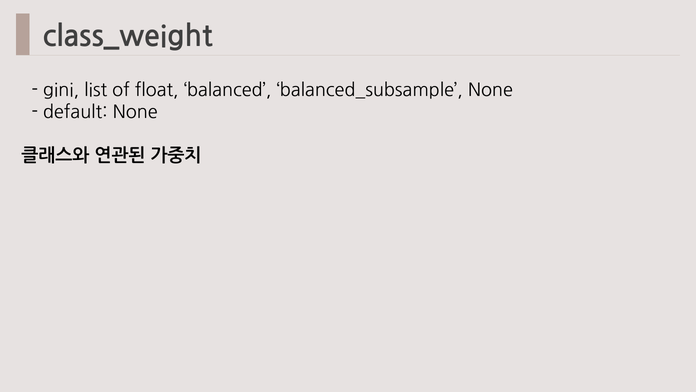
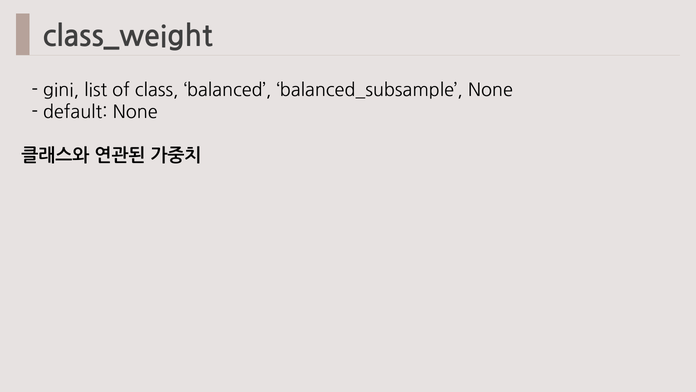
float: float -> class (157, 90)
